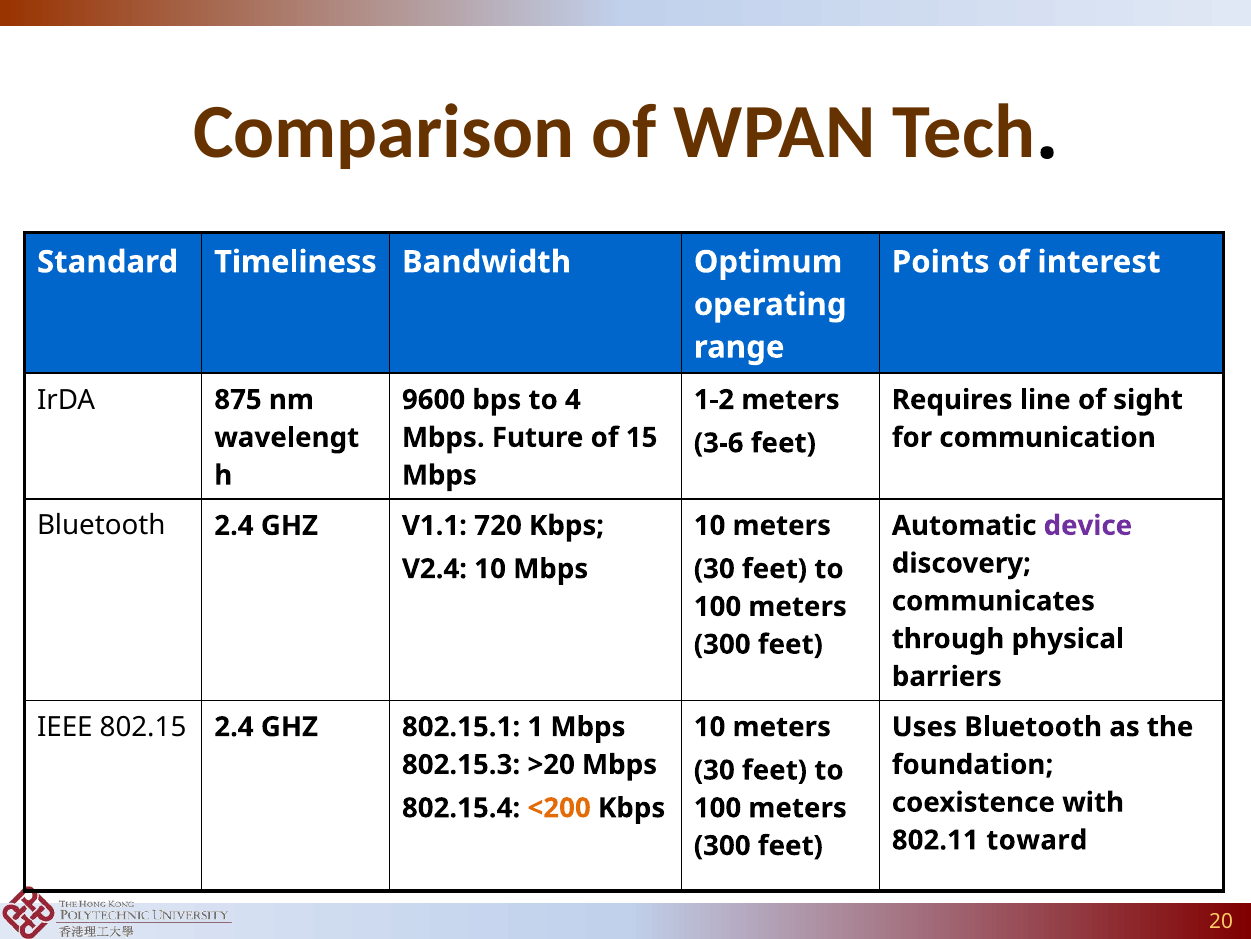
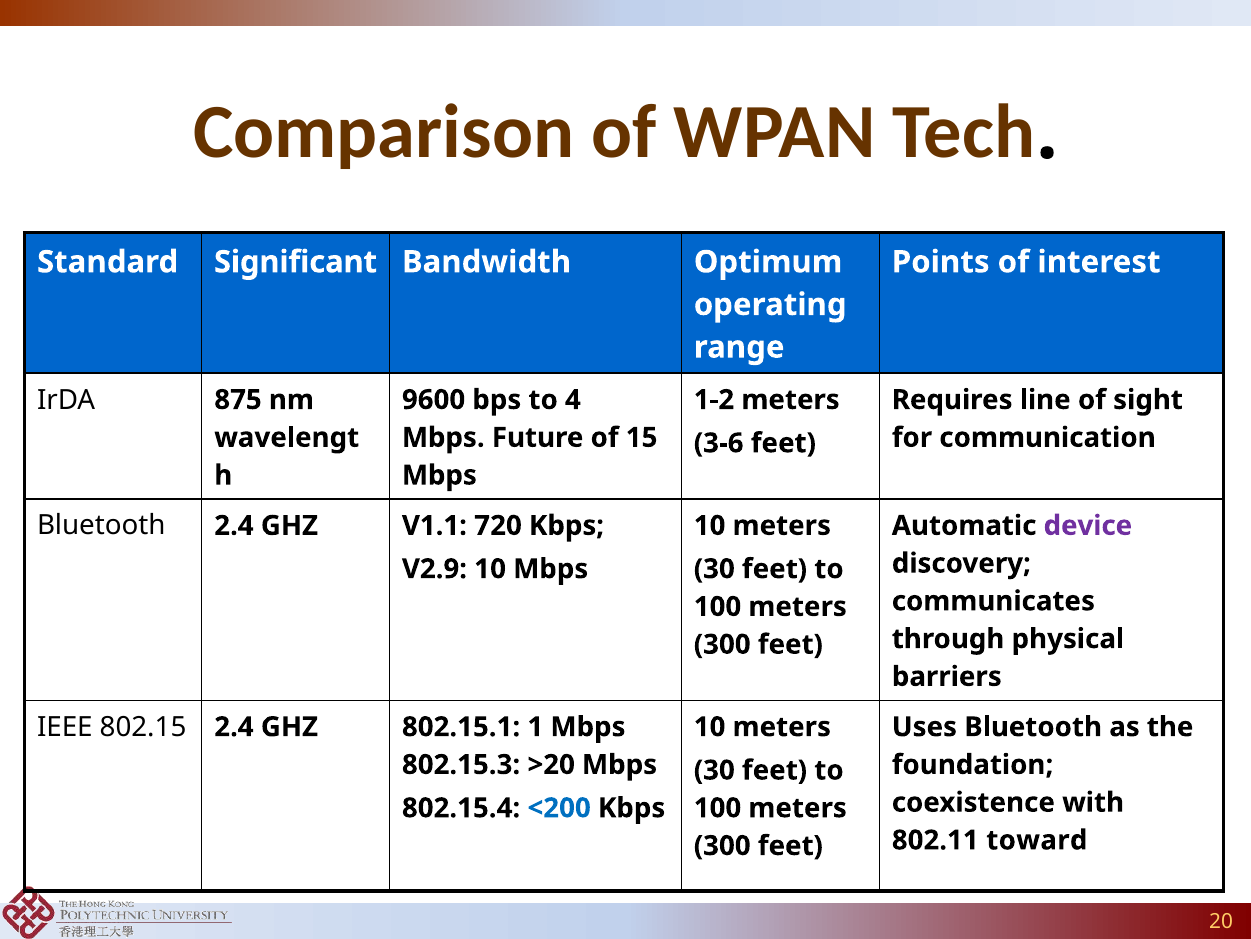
Timeliness: Timeliness -> Significant (295, 262)
V2.4: V2.4 -> V2.9 (434, 569)
<200 colour: orange -> blue (559, 807)
